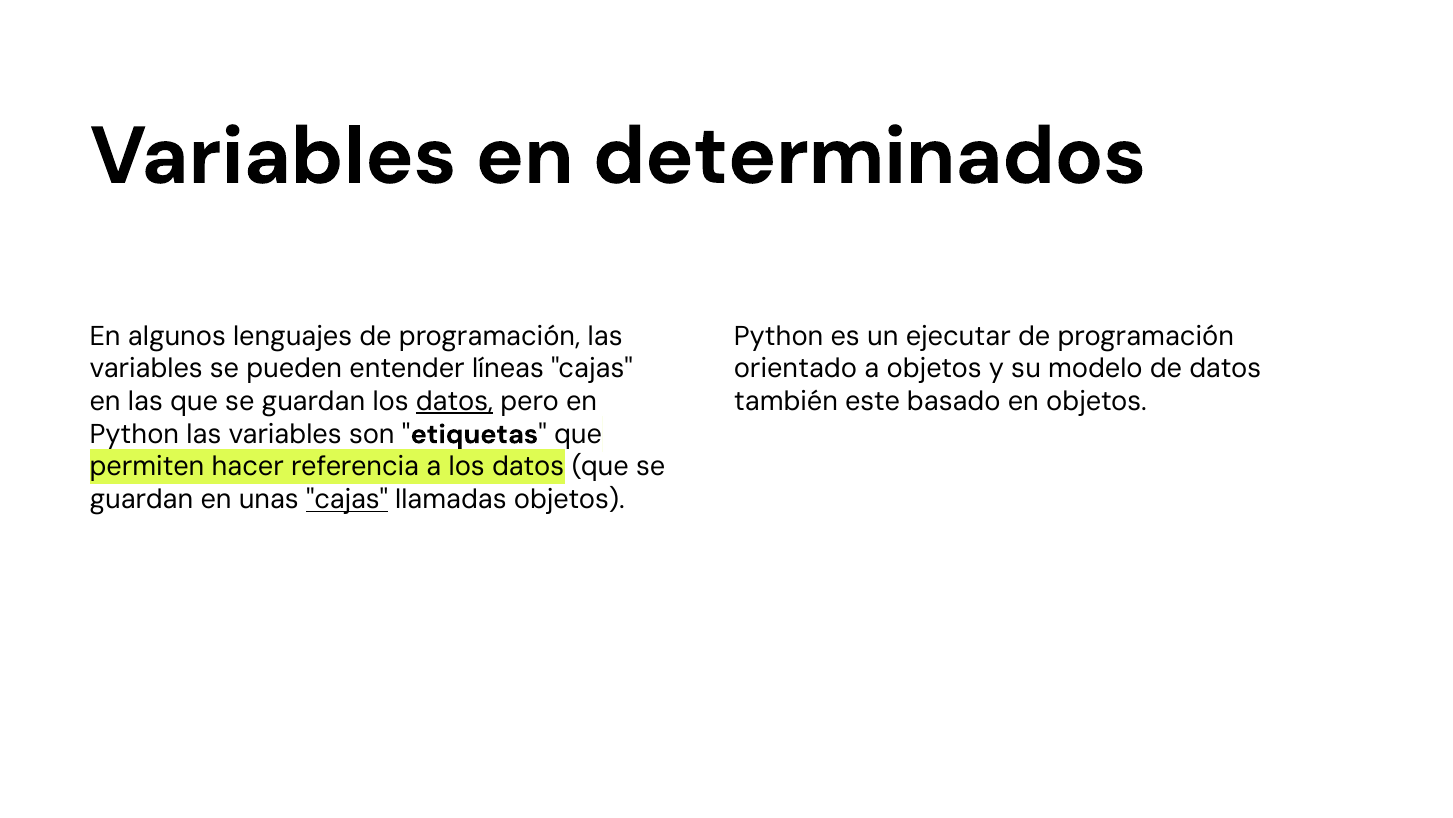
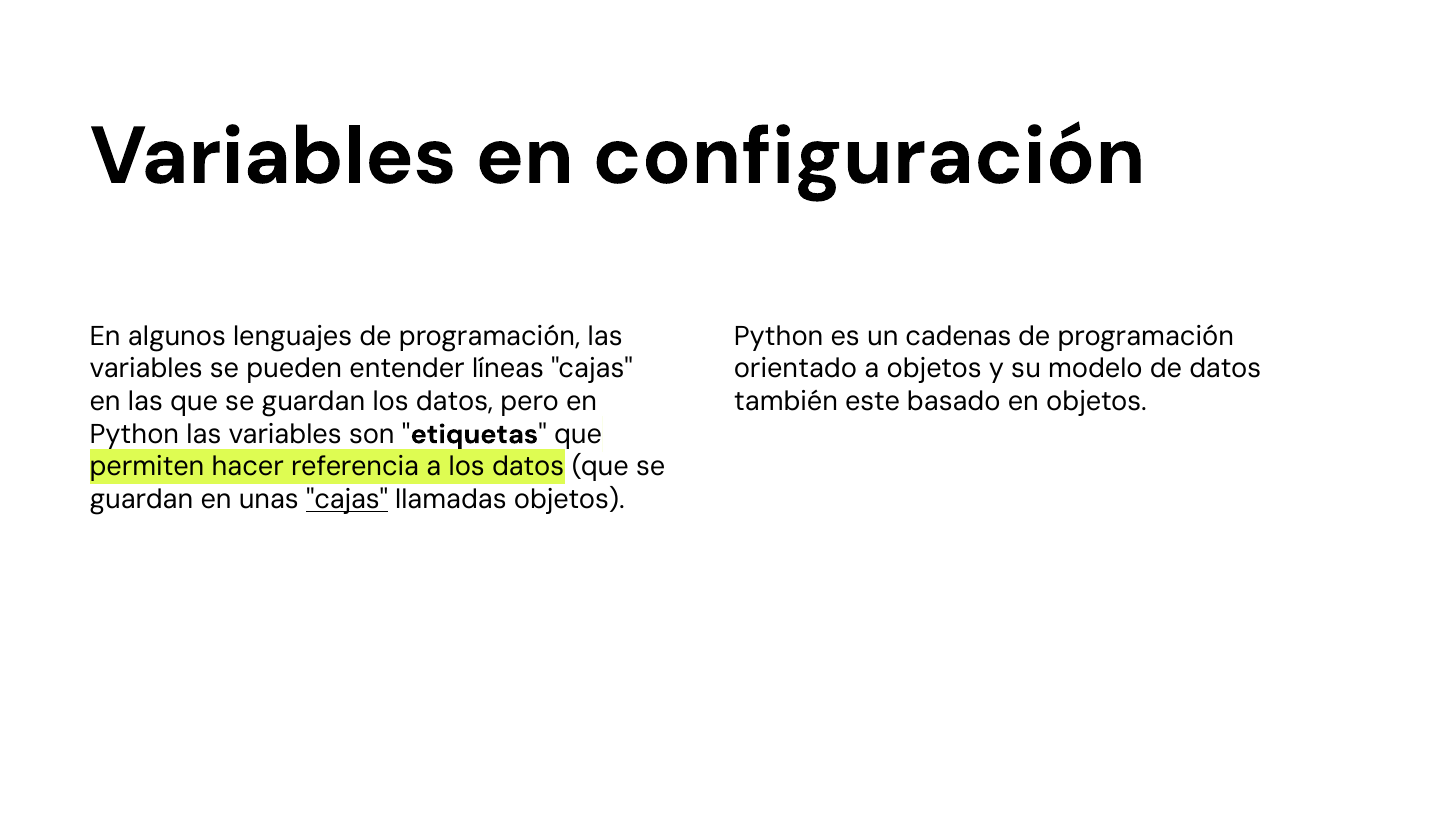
determinados: determinados -> configuración (869, 156)
ejecutar: ejecutar -> cadenas (958, 336)
datos underline: present -> none (455, 401)
